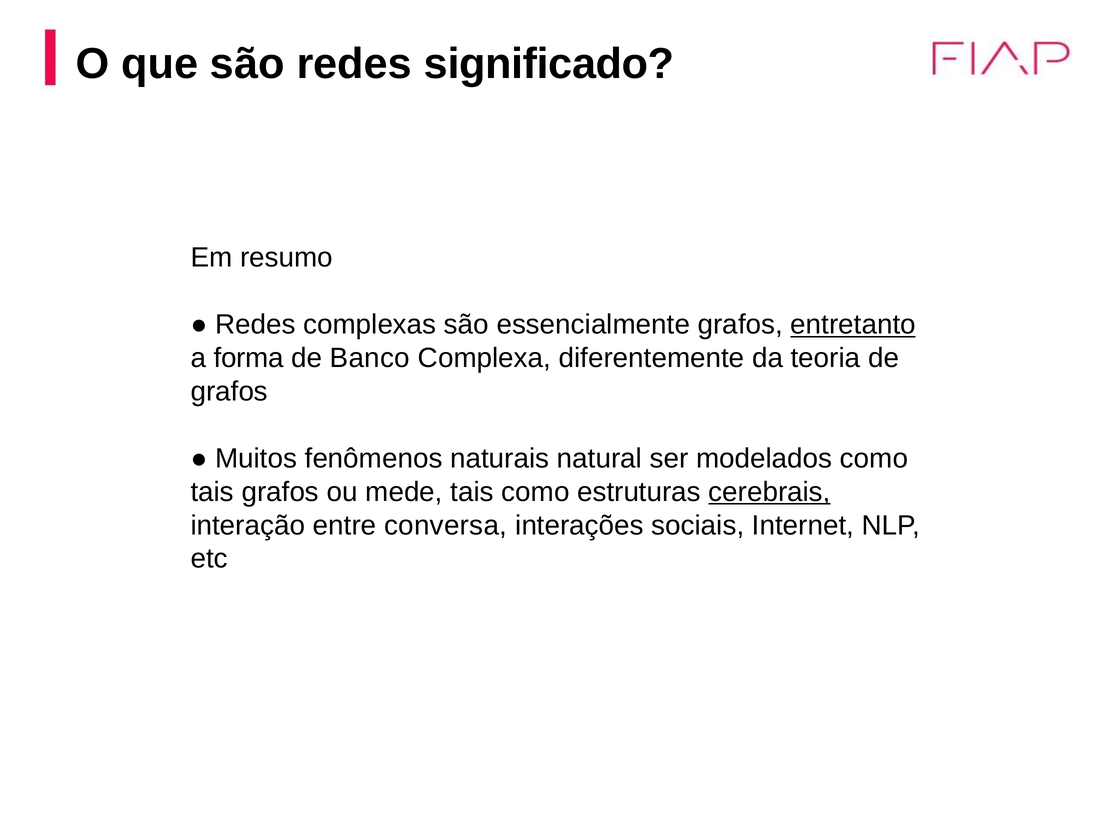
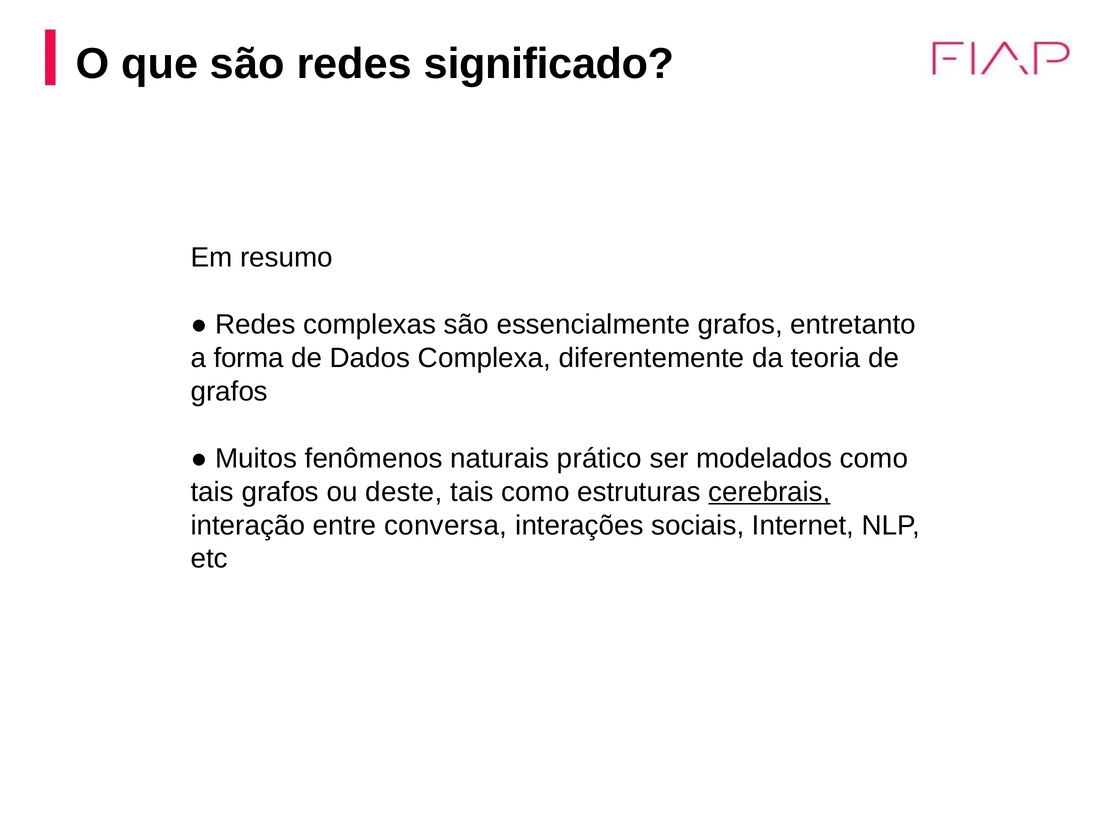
entretanto underline: present -> none (853, 324)
Banco: Banco -> Dados (370, 358)
natural: natural -> prático (599, 458)
mede: mede -> deste (404, 492)
